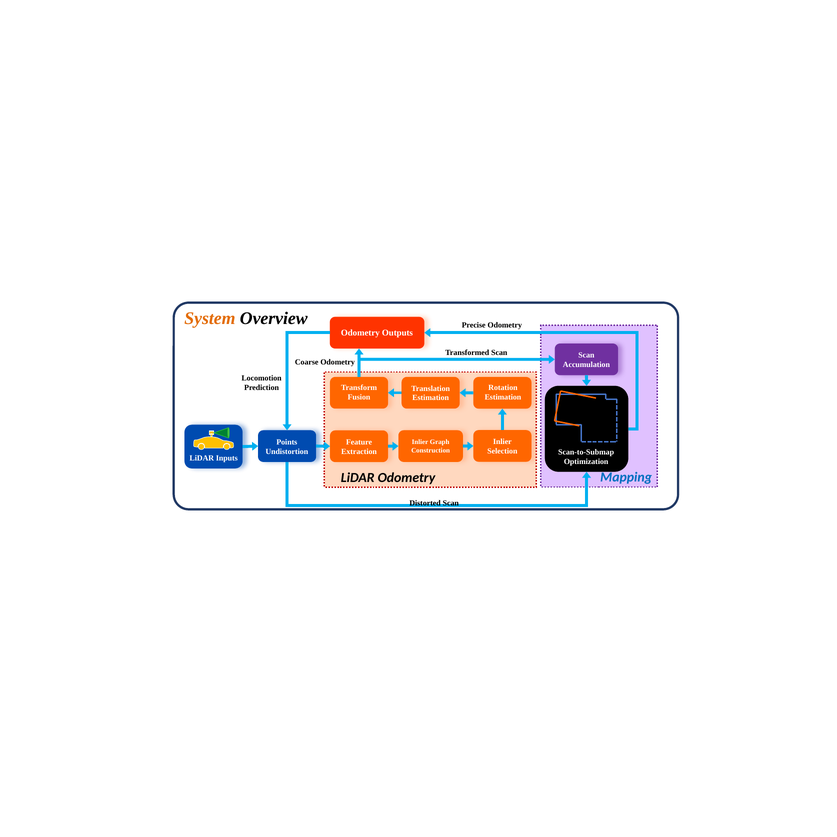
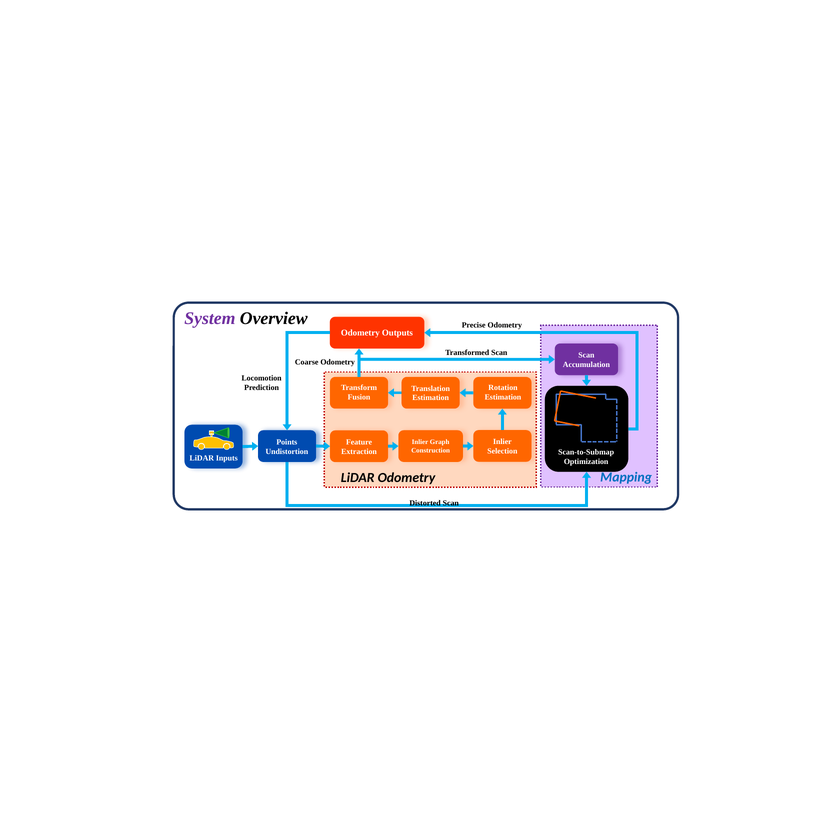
System colour: orange -> purple (210, 318)
